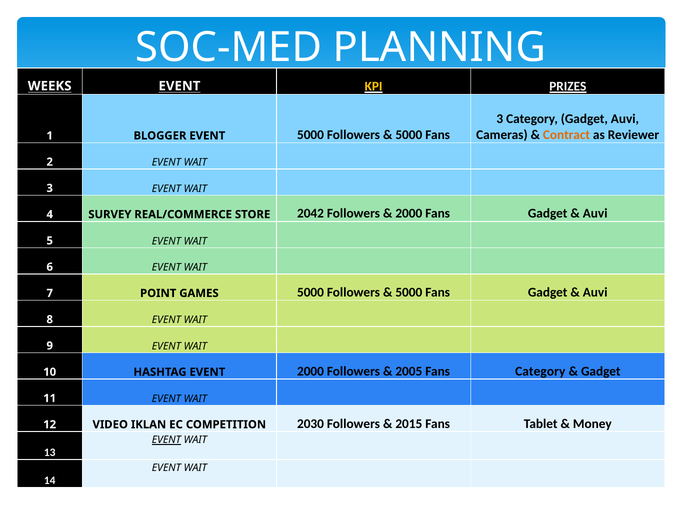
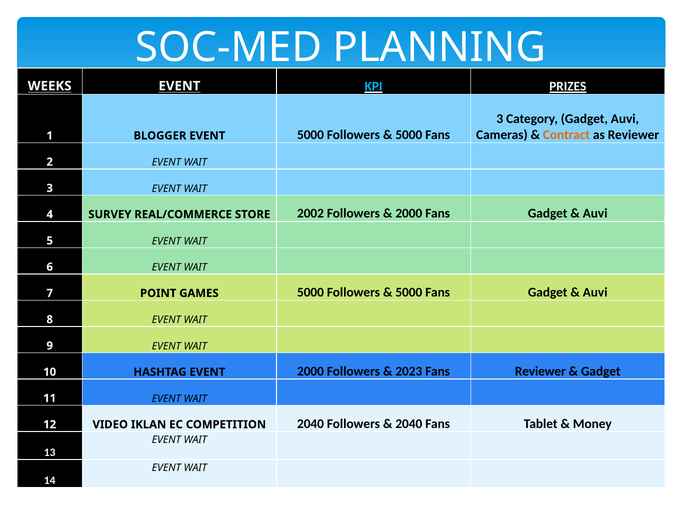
KPI colour: yellow -> light blue (374, 86)
2042: 2042 -> 2002 (310, 213)
2005: 2005 -> 2023 (409, 371)
Fans Category: Category -> Reviewer (540, 371)
2030: 2030 -> 2040 (310, 423)
2015: 2015 -> 2040 (409, 423)
EVENT underline: present -> none (166, 440)
